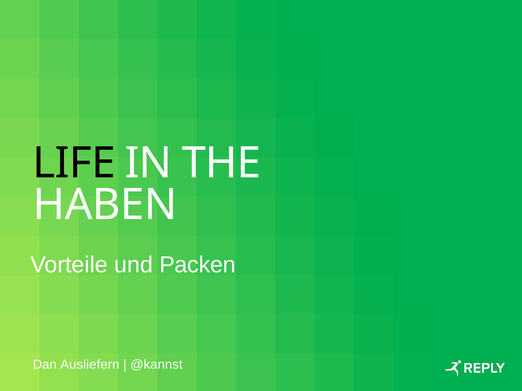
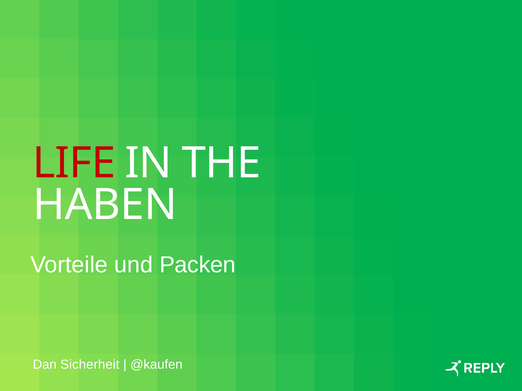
LIFE colour: black -> red (74, 163)
Ausliefern: Ausliefern -> Sicherheit (90, 365)
@kannst: @kannst -> @kaufen (156, 365)
